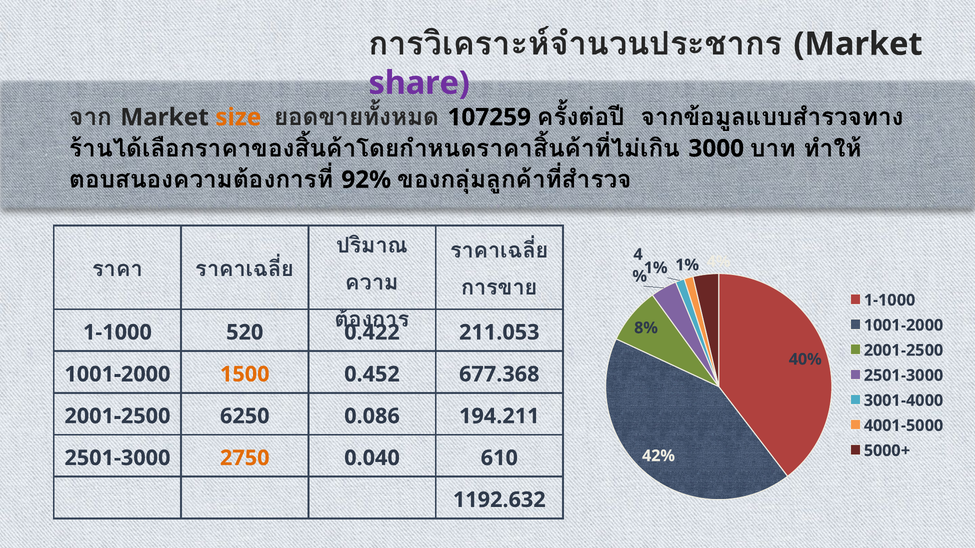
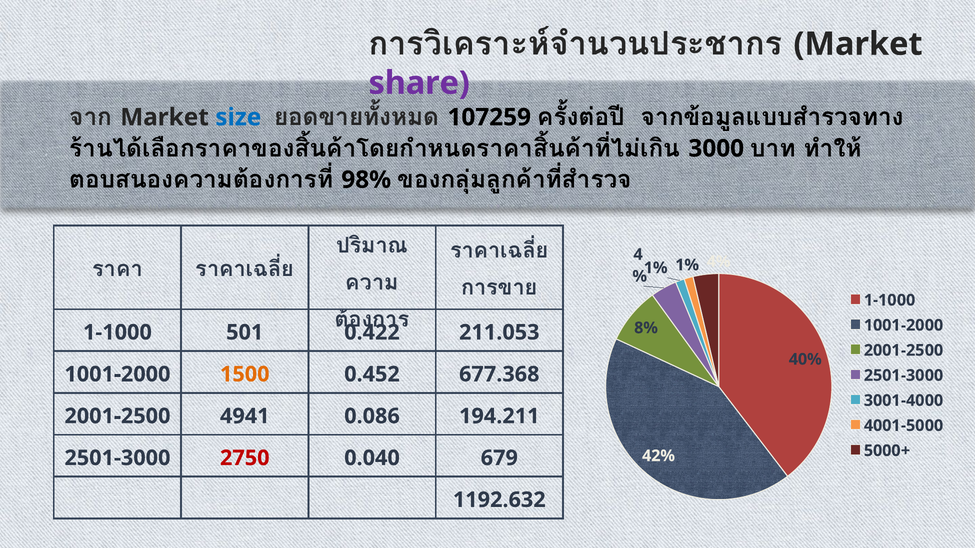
size colour: orange -> blue (238, 117)
92%: 92% -> 98% (366, 180)
520: 520 -> 501 (245, 333)
6250: 6250 -> 4941 (245, 416)
2750 colour: orange -> red (245, 458)
610: 610 -> 679 (499, 458)
